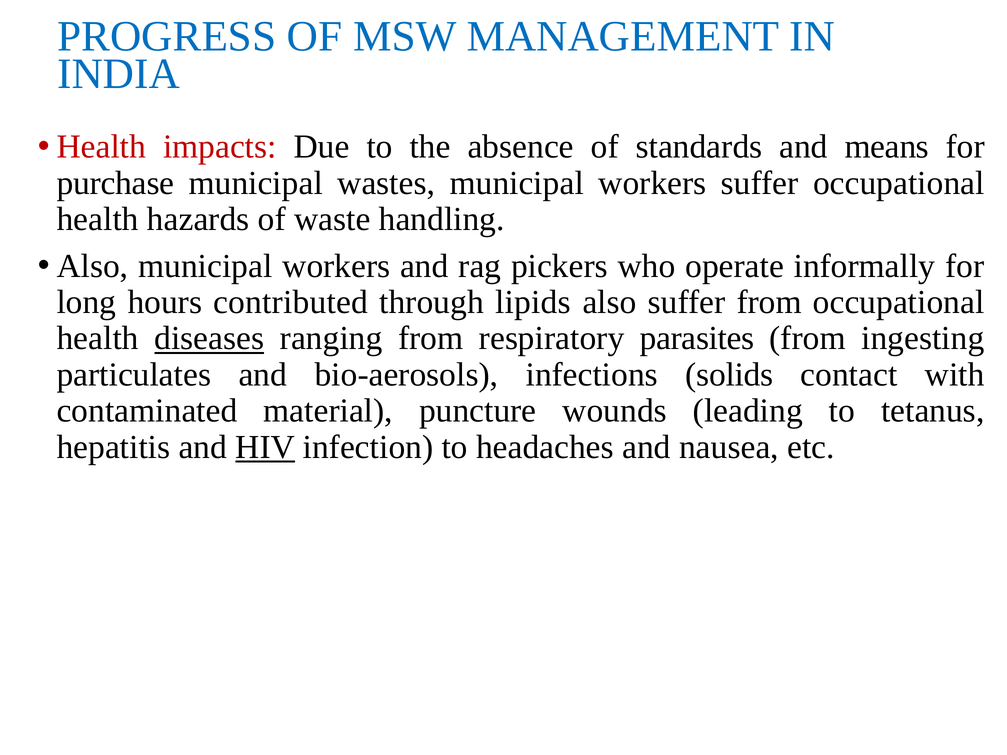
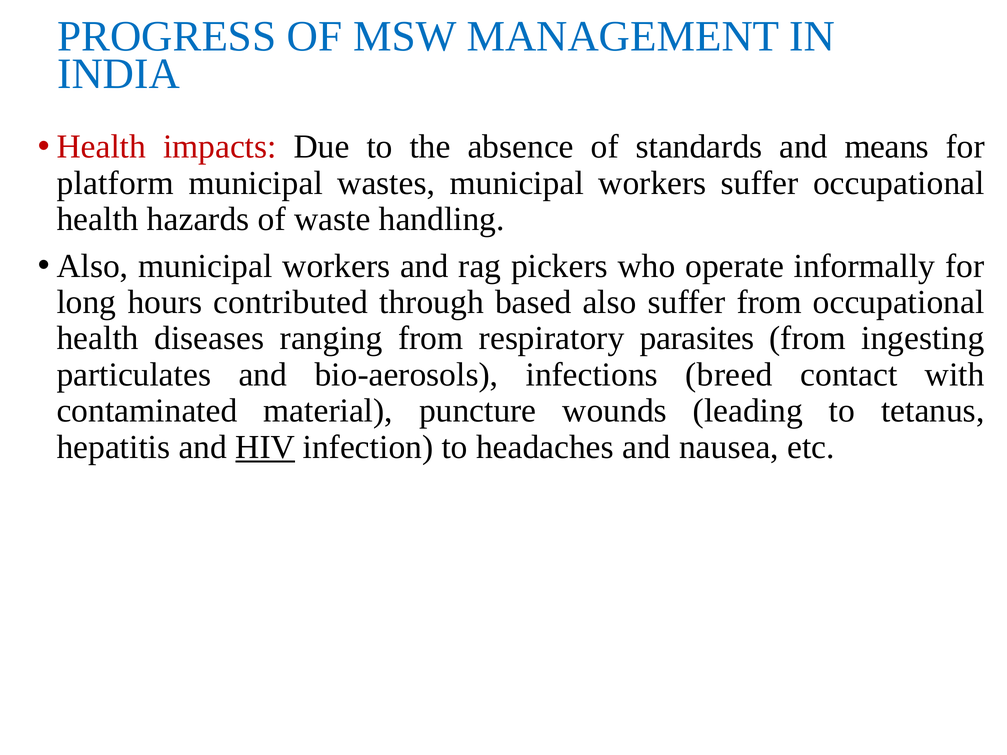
purchase: purchase -> platform (115, 183)
lipids: lipids -> based (533, 302)
diseases underline: present -> none (209, 339)
solids: solids -> breed (729, 375)
